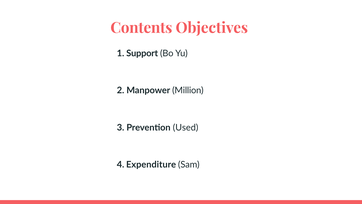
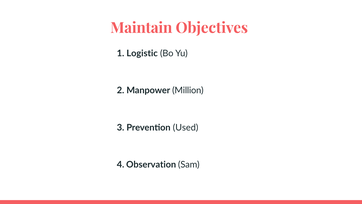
Contents: Contents -> Maintain (141, 28)
Support: Support -> Logistic (142, 53)
Expenditure: Expenditure -> Observation (151, 164)
